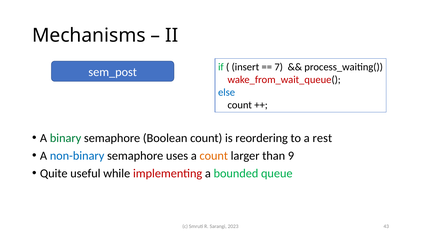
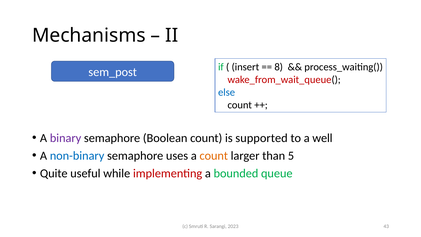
7: 7 -> 8 (279, 67)
binary colour: green -> purple (66, 138)
reordering: reordering -> supported (262, 138)
rest: rest -> well (322, 138)
9: 9 -> 5 (291, 156)
